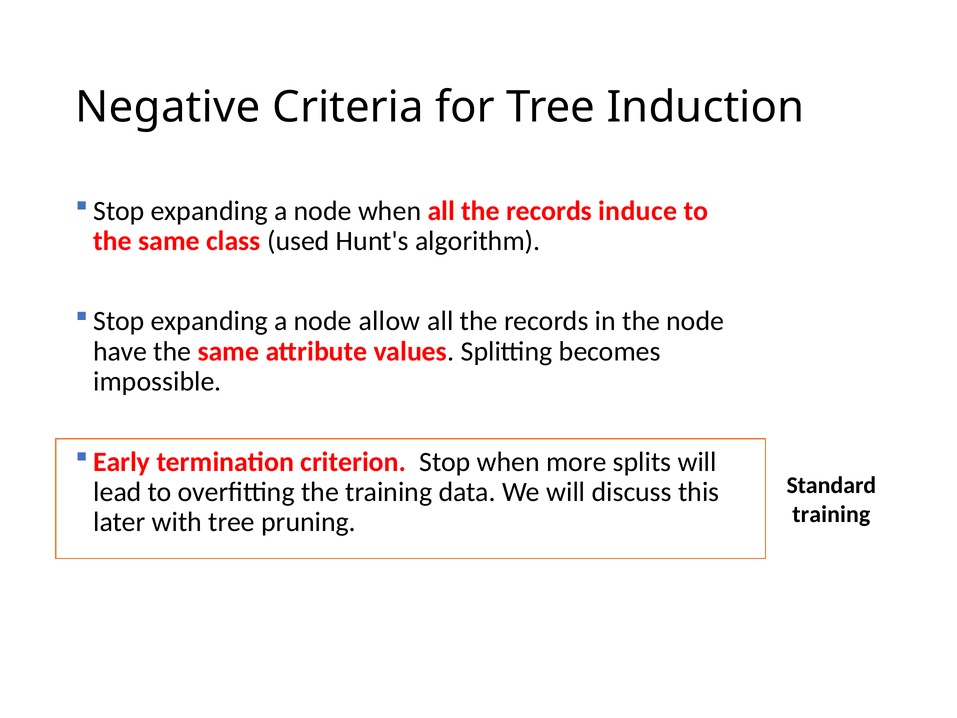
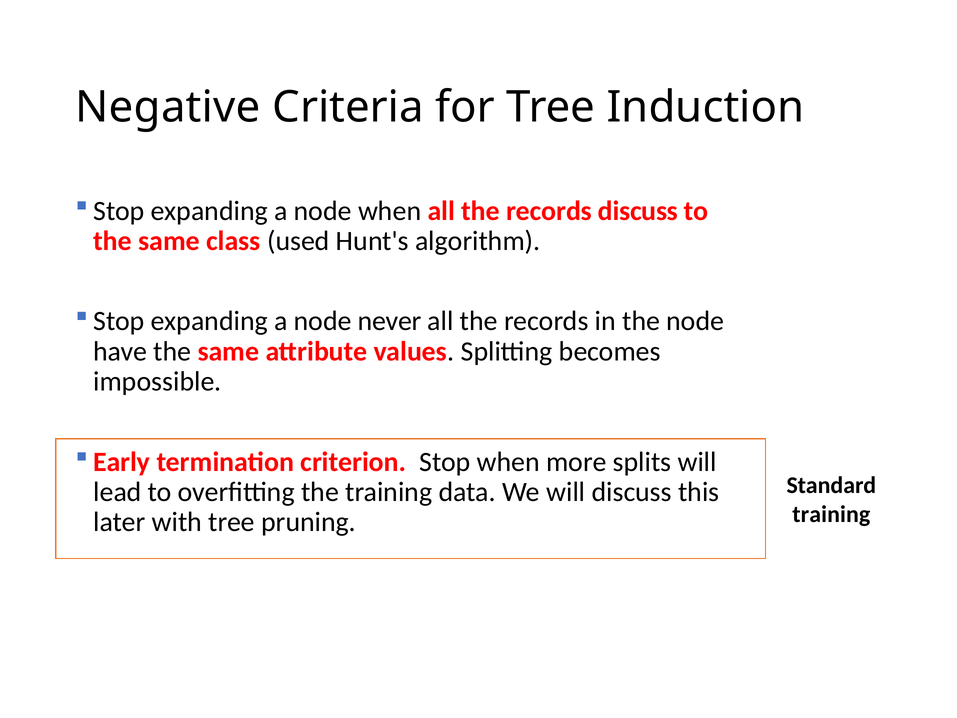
records induce: induce -> discuss (638, 211)
allow: allow -> never (390, 321)
